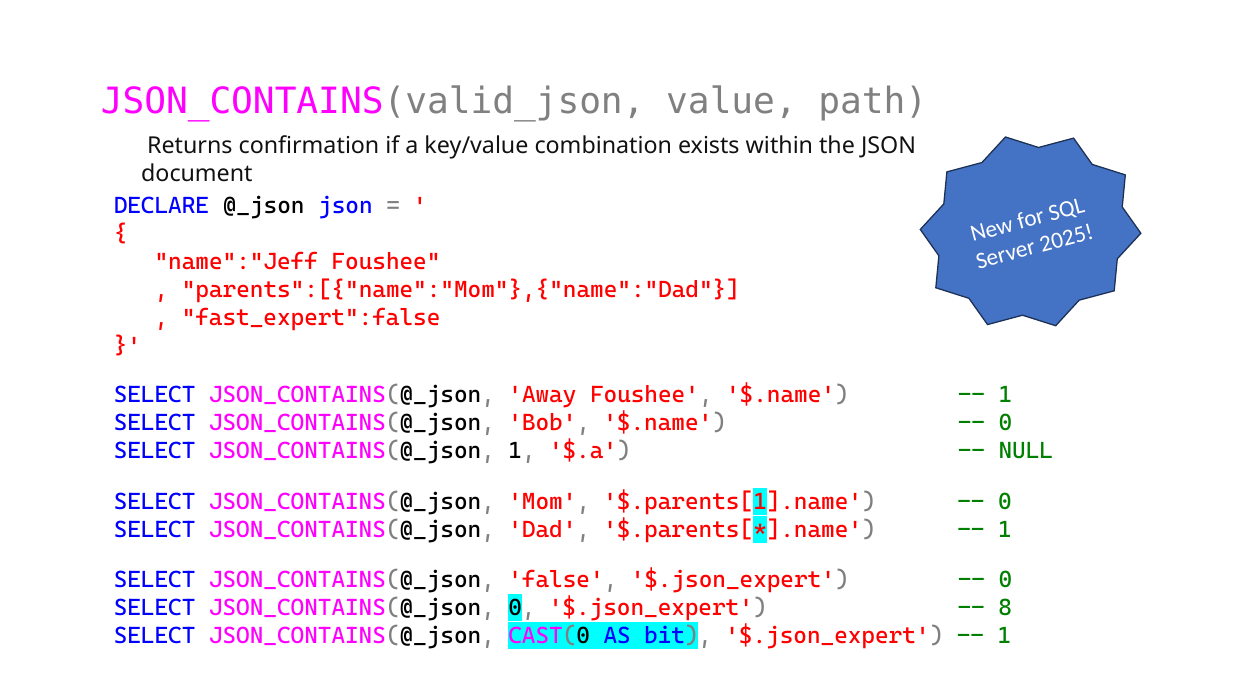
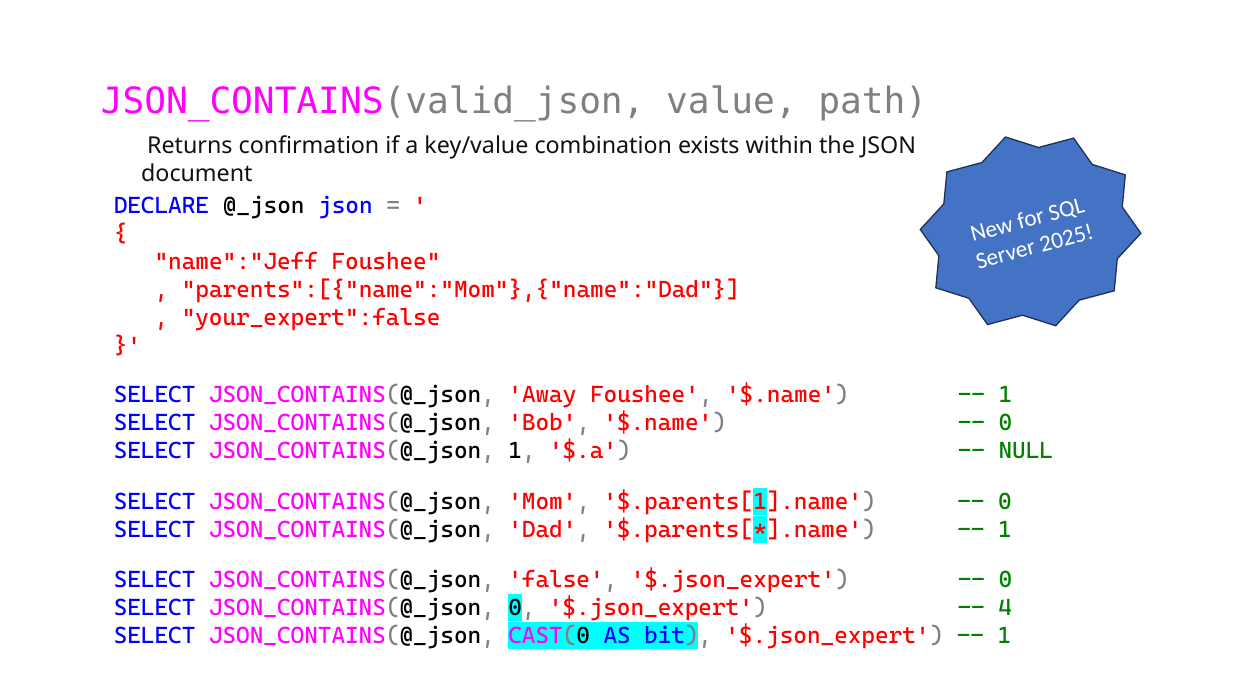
fast_expert":false: fast_expert":false -> your_expert":false (311, 318)
8: 8 -> 4 (1005, 608)
